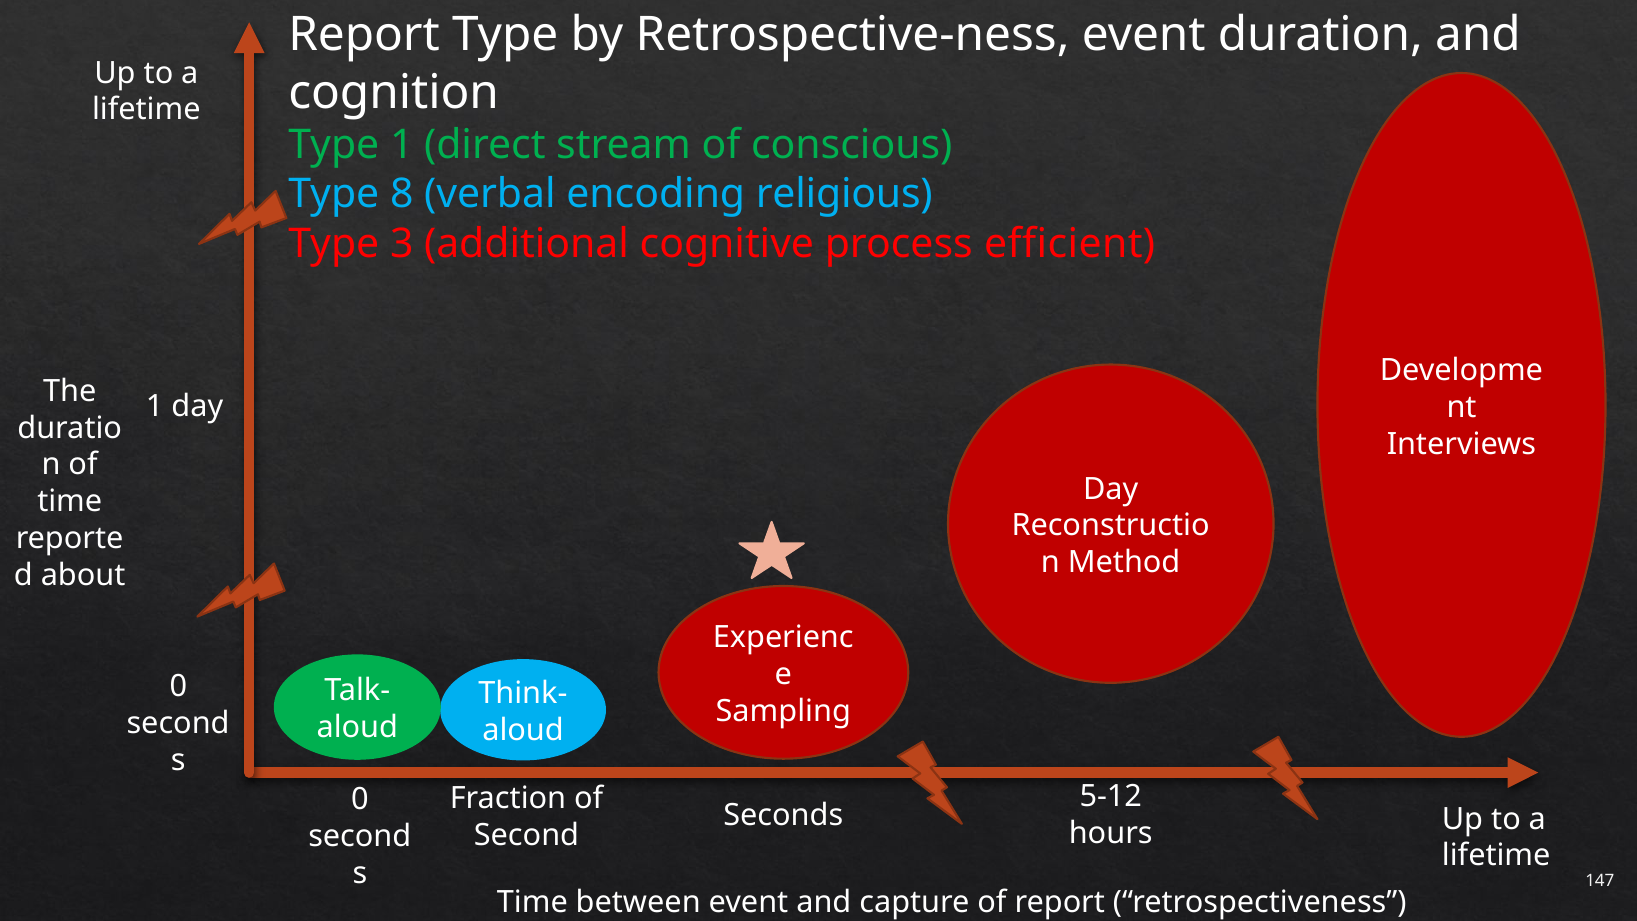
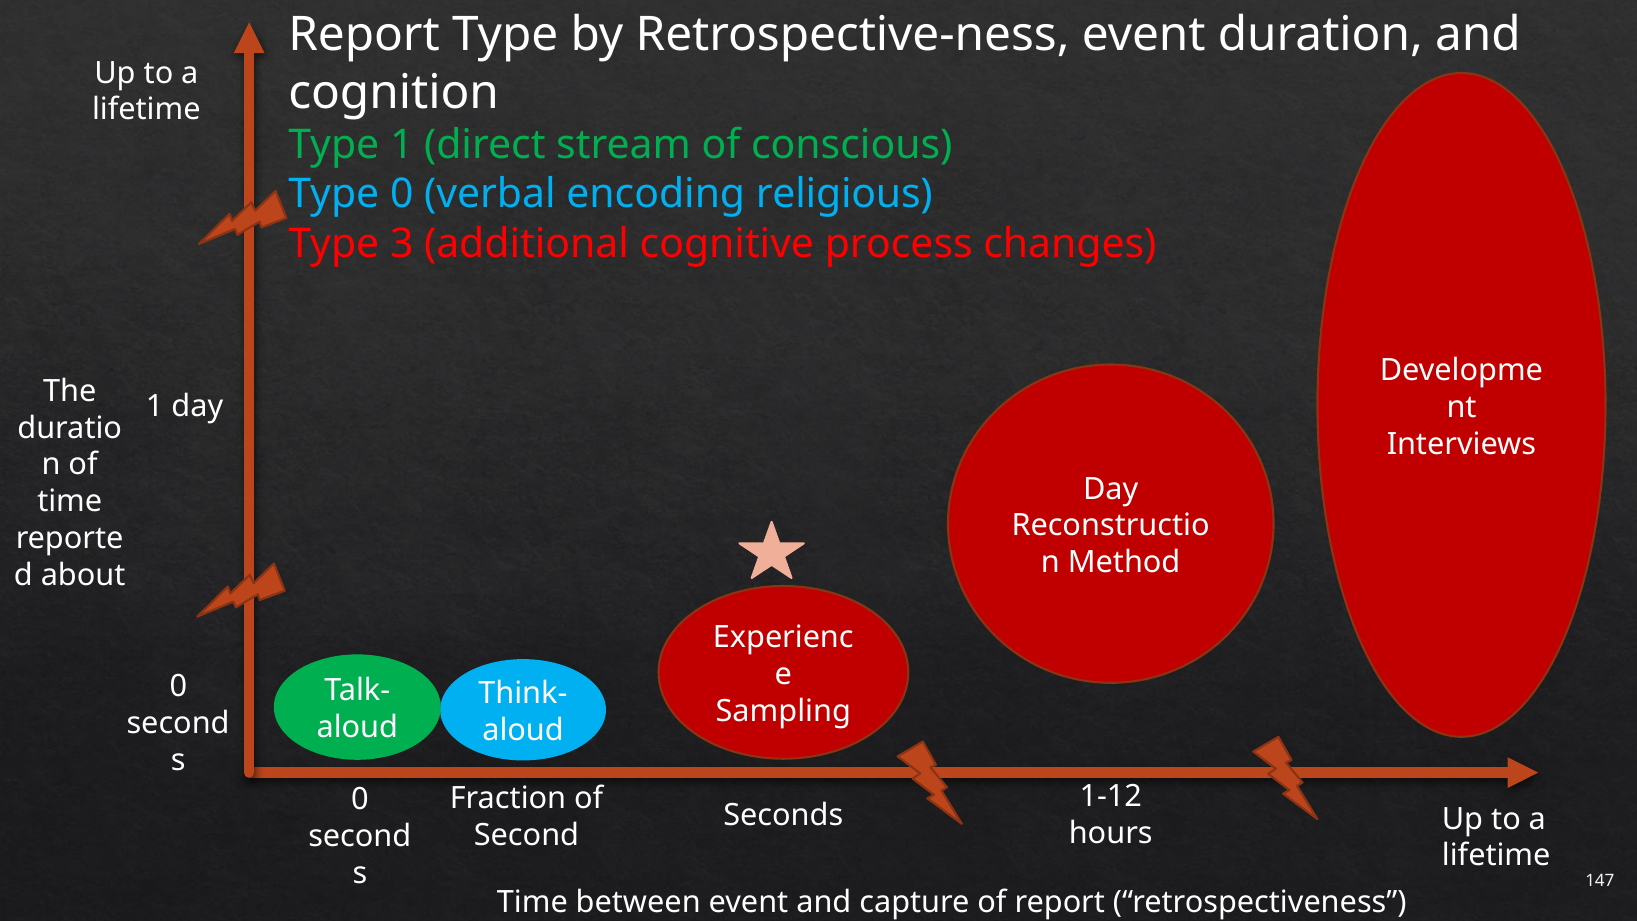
Type 8: 8 -> 0 (402, 194)
efficient: efficient -> changes (1070, 243)
5-12: 5-12 -> 1-12 (1111, 797)
